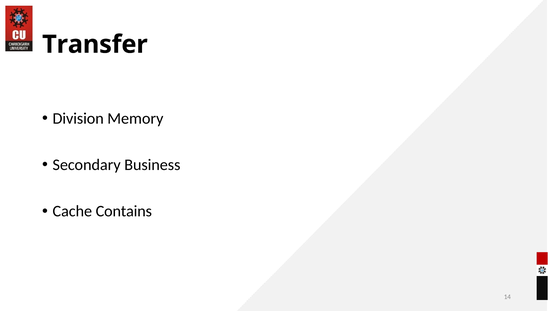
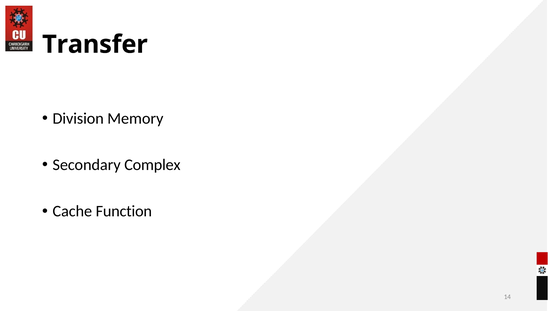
Business: Business -> Complex (152, 165)
Contains: Contains -> Function (124, 211)
